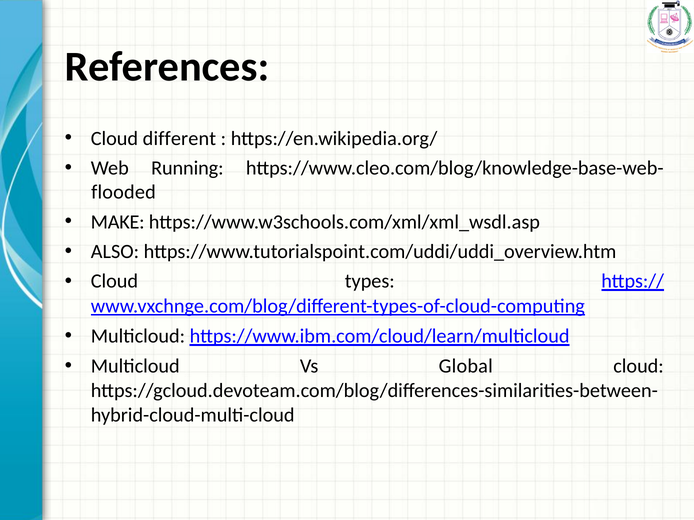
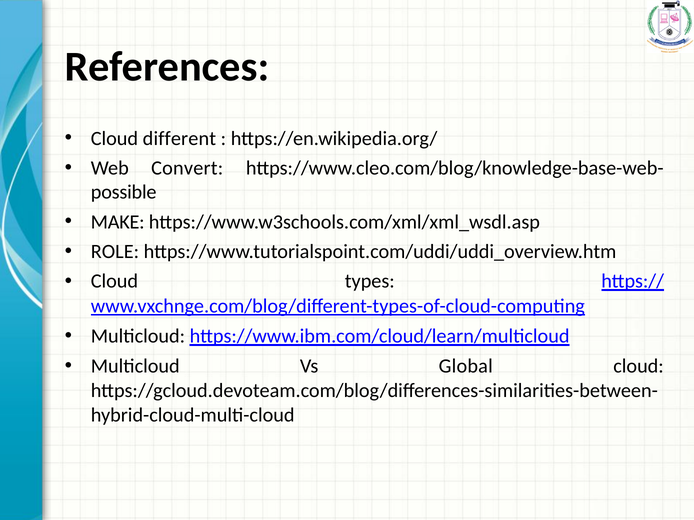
Running: Running -> Convert (187, 168)
flooded: flooded -> possible (124, 192)
ALSO: ALSO -> ROLE (115, 252)
